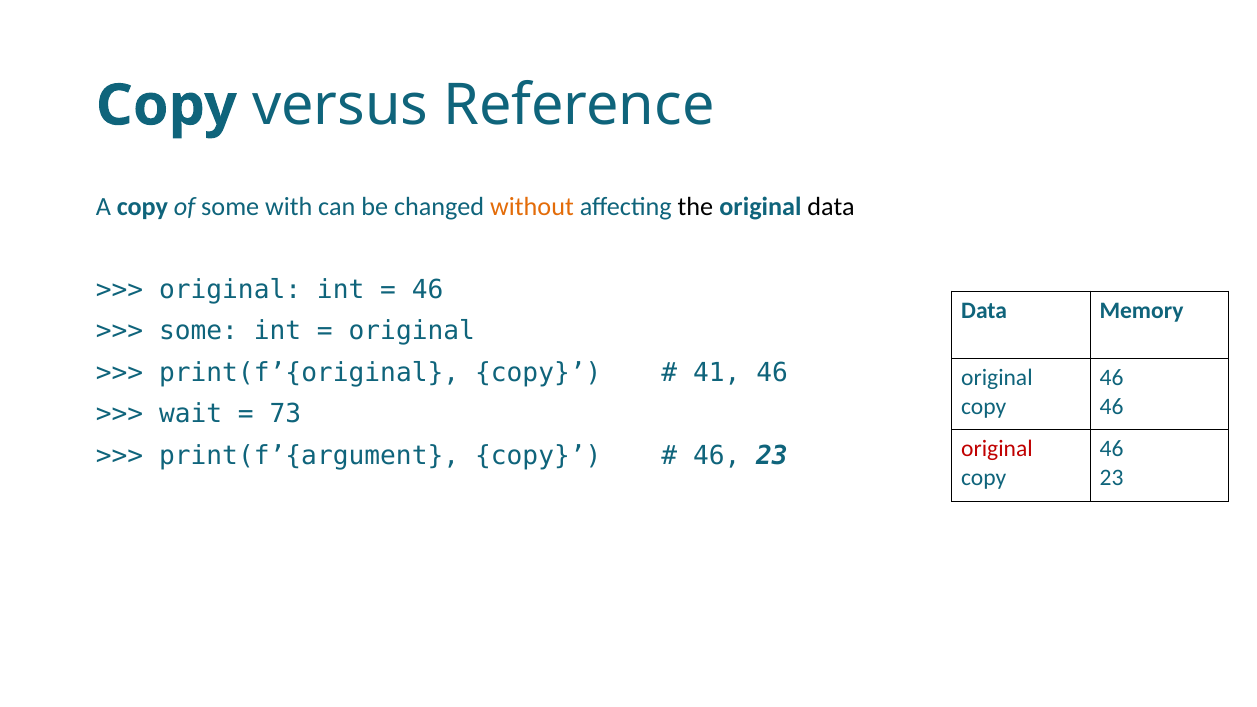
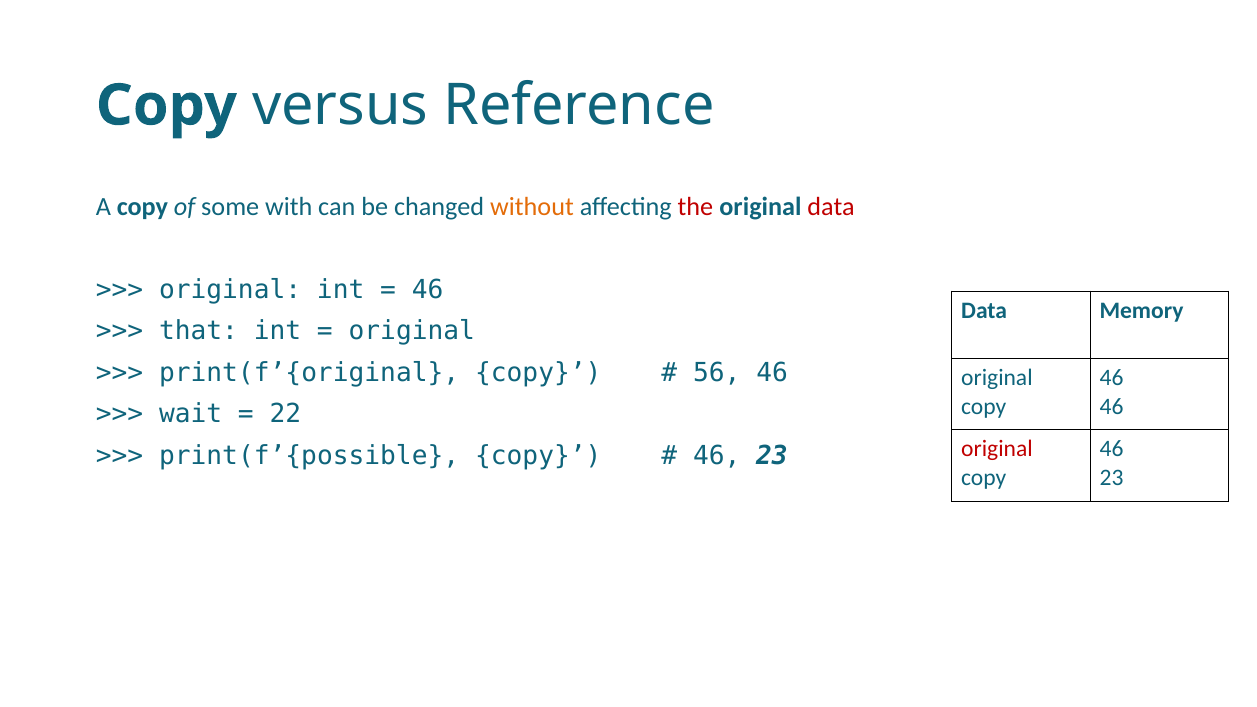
the colour: black -> red (695, 207)
data colour: black -> red (831, 207)
some: some -> that (199, 331)
41: 41 -> 56 (717, 373)
73: 73 -> 22 (285, 414)
print(f’{argument: print(f’{argument -> print(f’{possible (309, 455)
